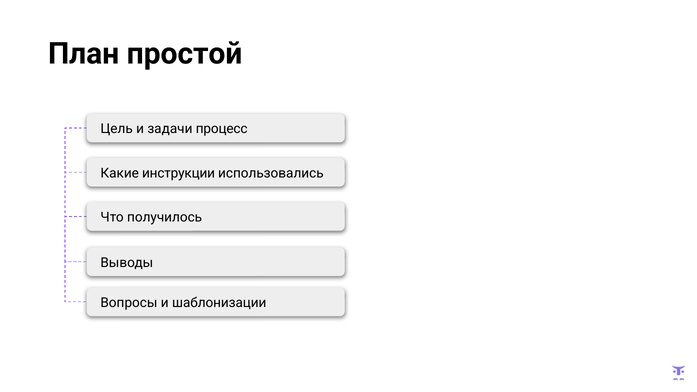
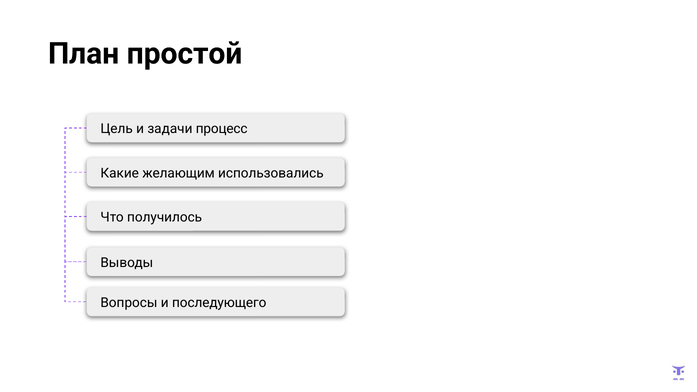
инструкции: инструкции -> желающим (179, 173)
шаблонизации: шаблонизации -> последующего (219, 303)
